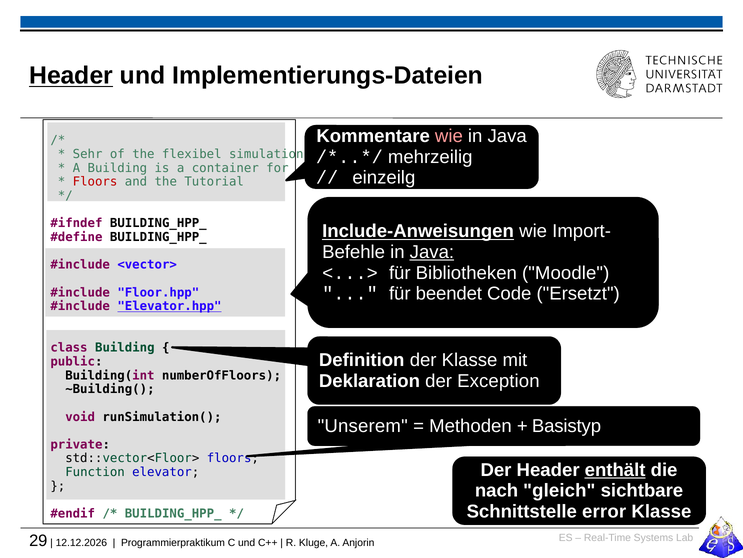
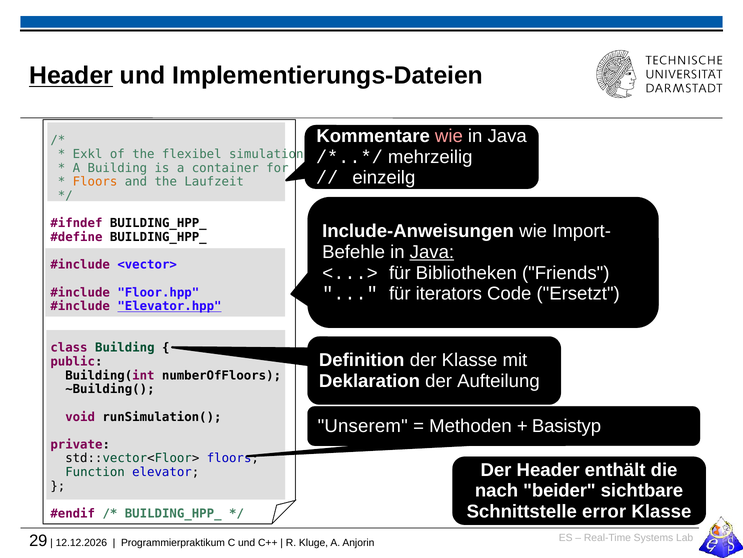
Sehr: Sehr -> Exkl (88, 154)
Floors colour: red -> orange (95, 182)
Tutorial: Tutorial -> Laufzeit (214, 182)
Include-Anweisungen underline: present -> none (418, 231)
Moodle: Moodle -> Friends (566, 273)
beendet: beendet -> iterators (449, 293)
Exception: Exception -> Aufteilung (498, 380)
enthält underline: present -> none (615, 469)
gleich: gleich -> beider (559, 490)
